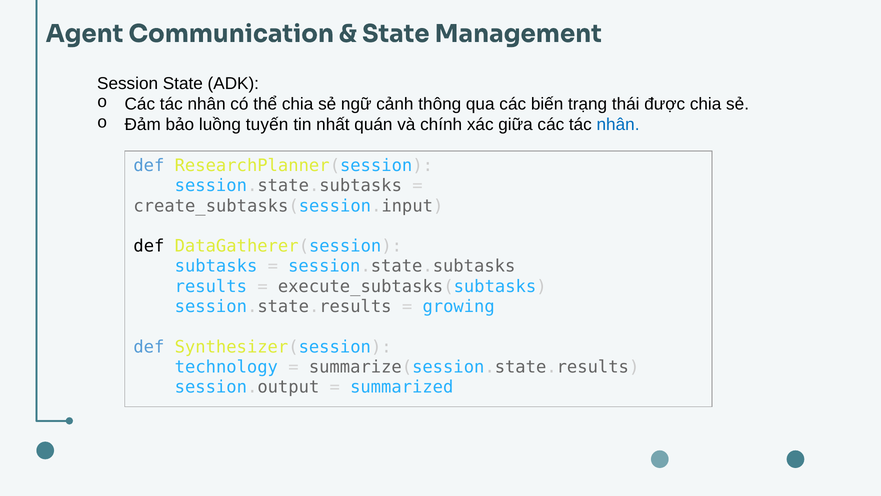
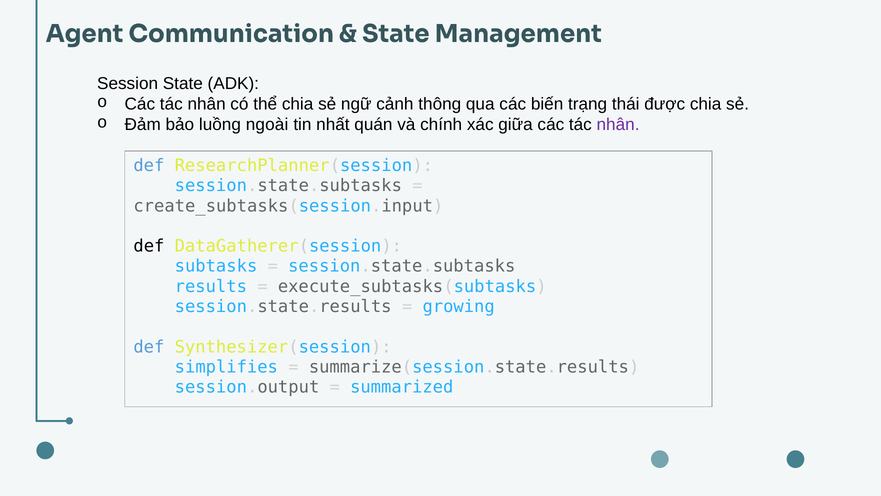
tuyến: tuyến -> ngoài (267, 125)
nhân colour: blue -> purple (618, 125)
technology: technology -> simplifies (226, 367)
